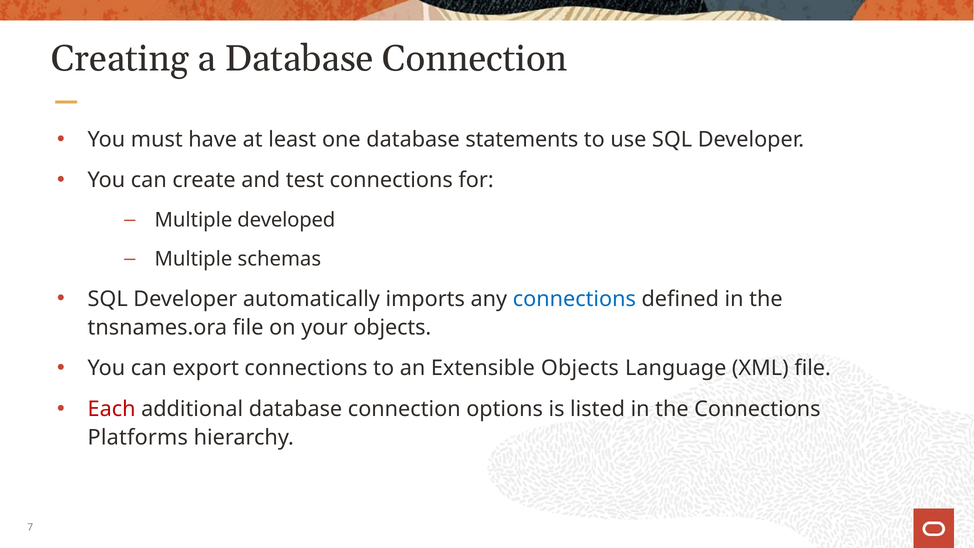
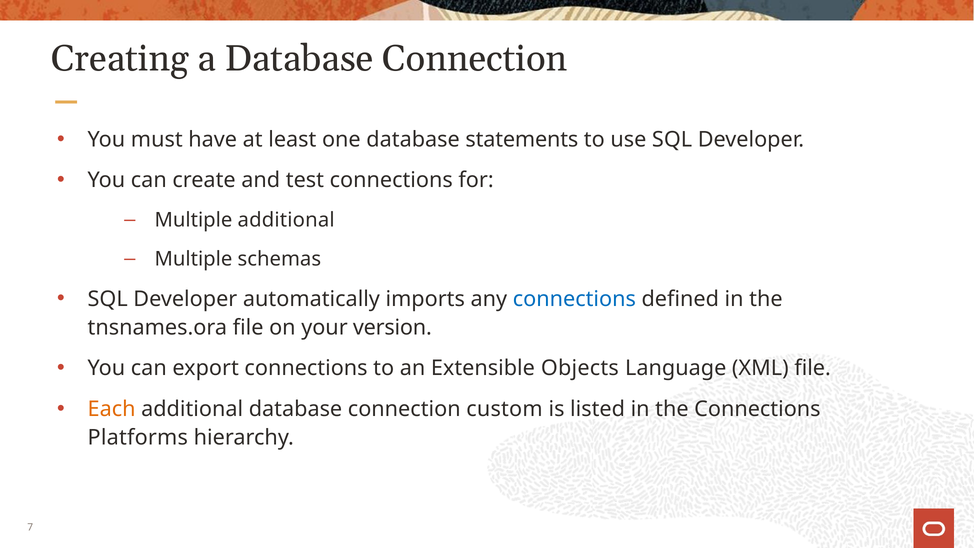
Multiple developed: developed -> additional (286, 220)
your objects: objects -> version (392, 327)
Each colour: red -> orange (112, 409)
options: options -> custom (504, 409)
